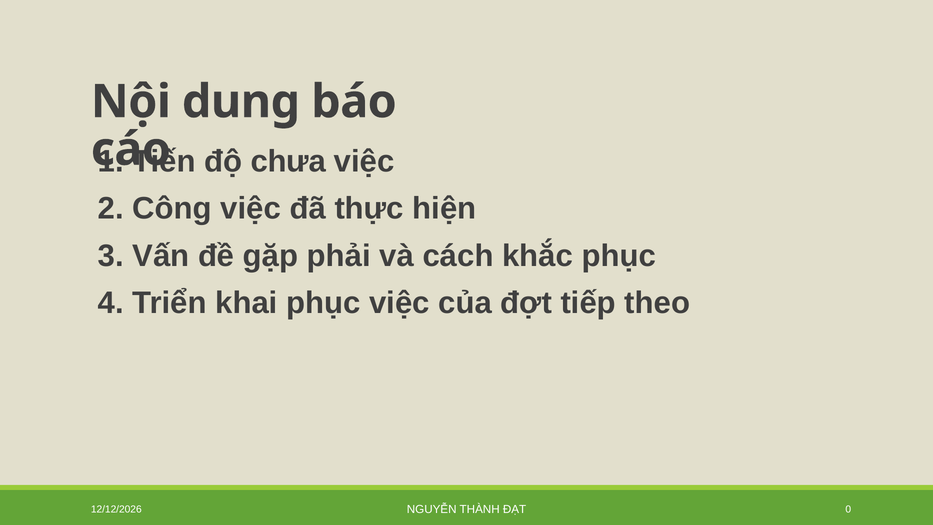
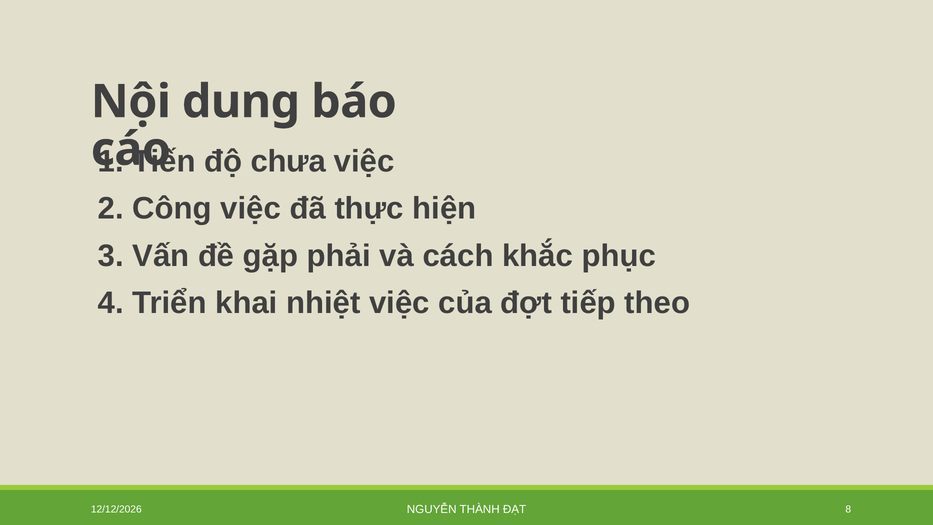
khai phục: phục -> nhiệt (323, 303)
0: 0 -> 8 (848, 509)
